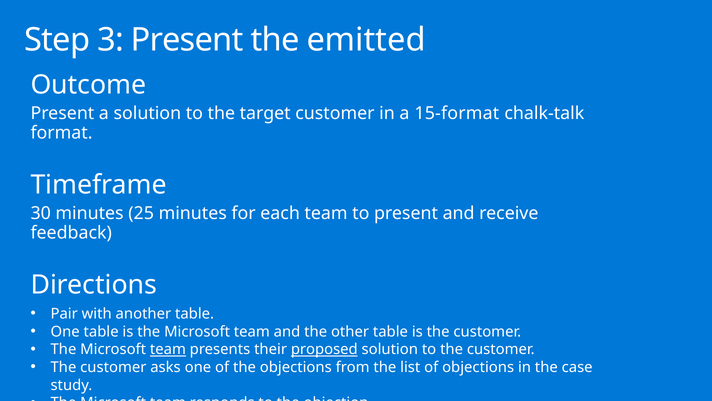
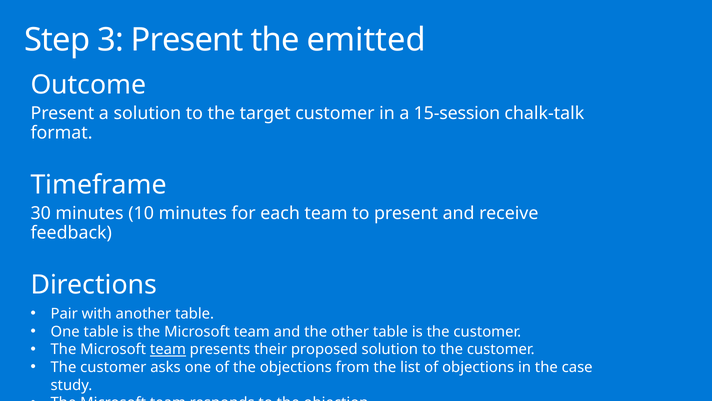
15-format: 15-format -> 15-session (457, 113)
25: 25 -> 10 (141, 213)
proposed underline: present -> none (324, 349)
